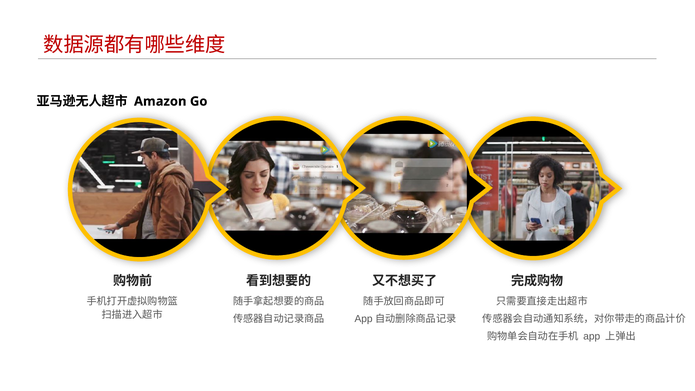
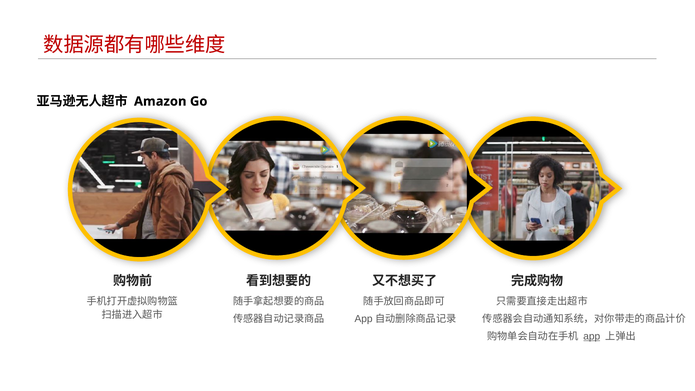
app underline: none -> present (592, 336)
